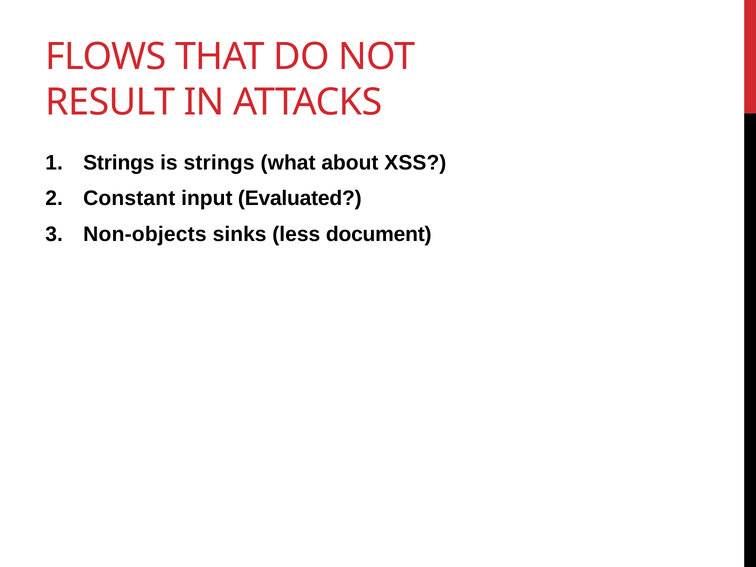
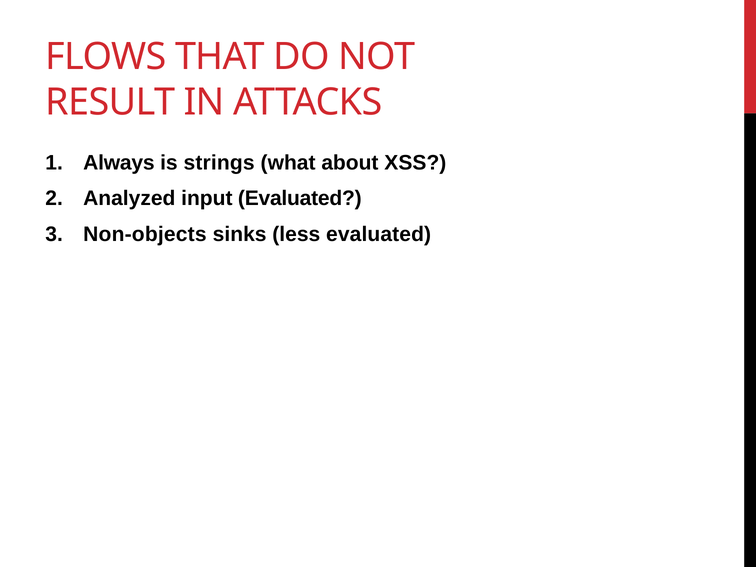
Strings: Strings -> Always (119, 163)
Constant: Constant -> Analyzed (129, 198)
less document: document -> evaluated (379, 234)
